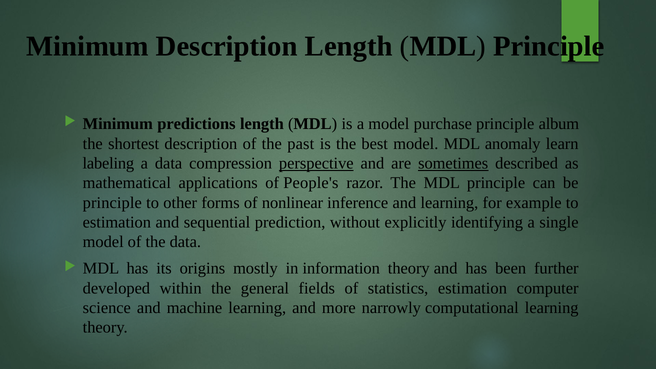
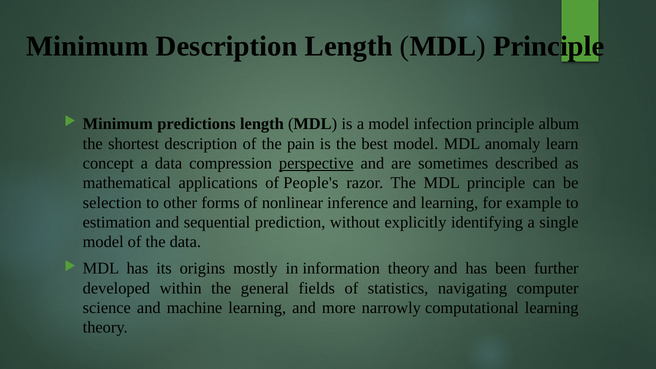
purchase: purchase -> infection (443, 124)
past: past -> pain (301, 144)
labeling: labeling -> concept (108, 163)
sometimes underline: present -> none (453, 163)
principle: principle -> selection (112, 203)
statistics estimation: estimation -> navigating (473, 288)
